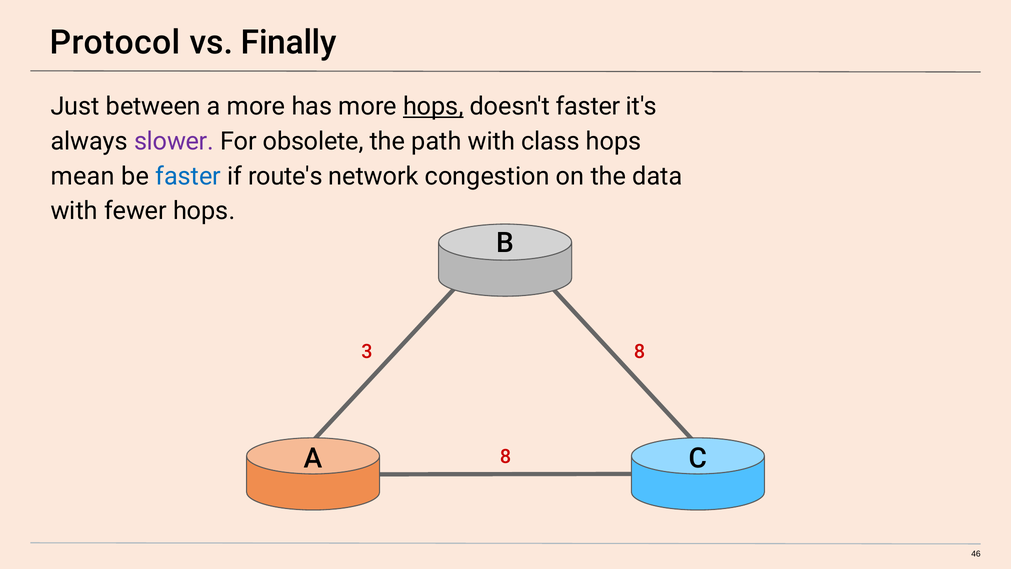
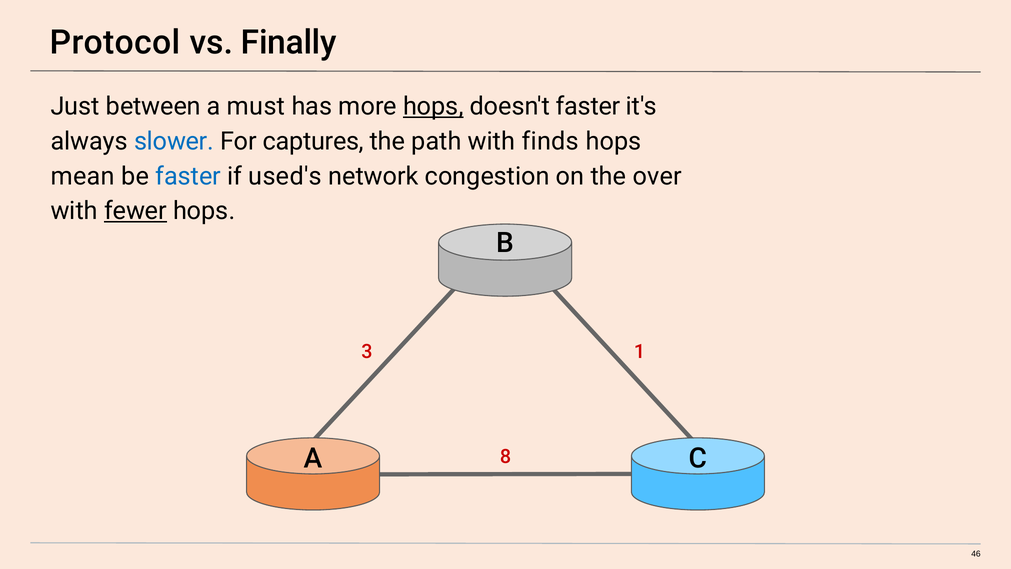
a more: more -> must (256, 106)
slower colour: purple -> blue (174, 141)
obsolete: obsolete -> captures (313, 141)
class: class -> finds (550, 141)
route's: route's -> used's (285, 176)
data: data -> over (657, 176)
fewer underline: none -> present (135, 211)
3 8: 8 -> 1 (640, 352)
